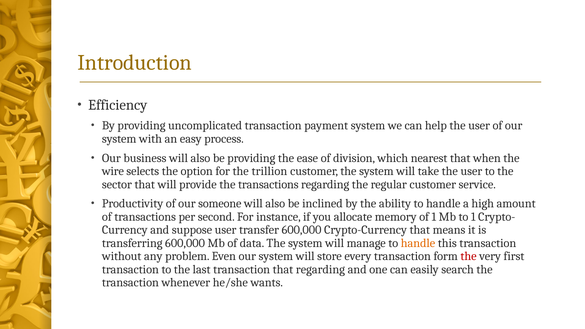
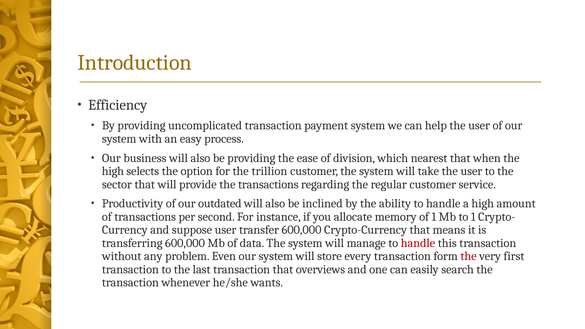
wire: wire -> high (113, 171)
someone: someone -> outdated (220, 204)
handle colour: orange -> red (418, 243)
that regarding: regarding -> overviews (320, 270)
